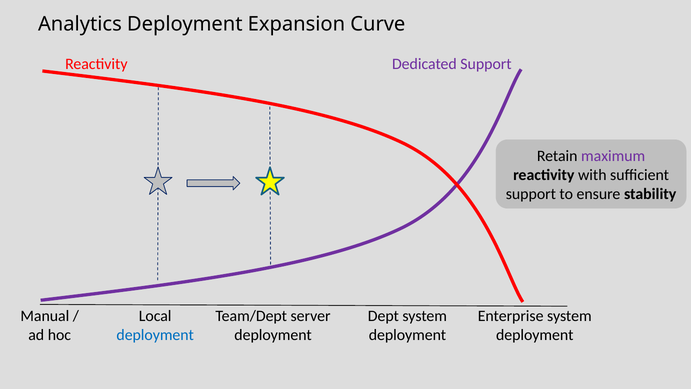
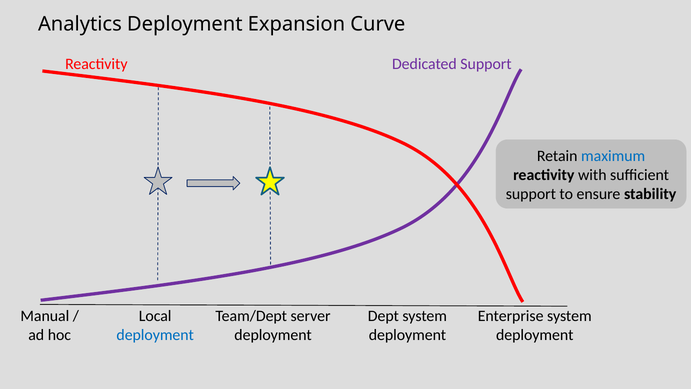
maximum colour: purple -> blue (613, 156)
